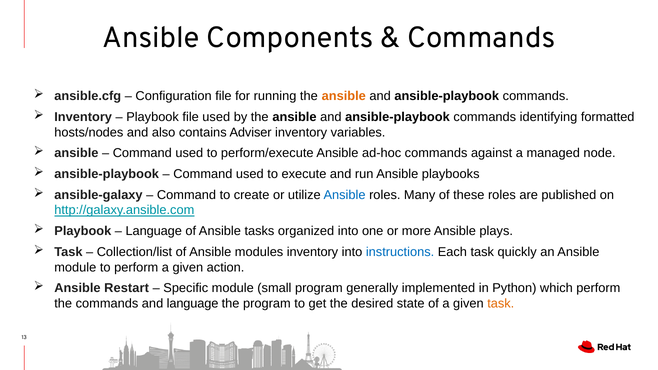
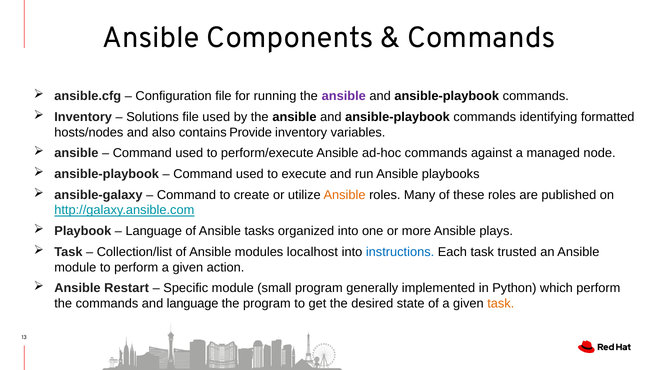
ansible colour: orange -> purple (344, 96)
Playbook: Playbook -> Solutions (153, 117)
Adviser: Adviser -> Provide (251, 132)
Ansible colour: blue -> orange (345, 195)
modules inventory: inventory -> localhost (312, 252)
quickly: quickly -> trusted (517, 252)
